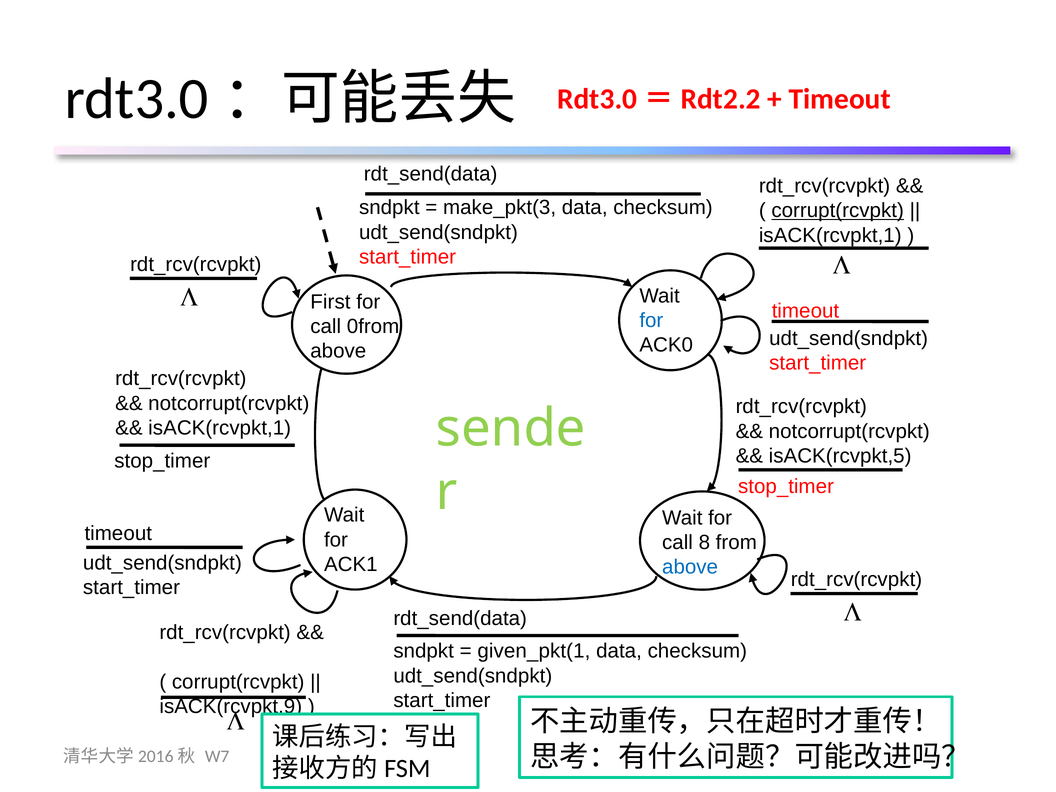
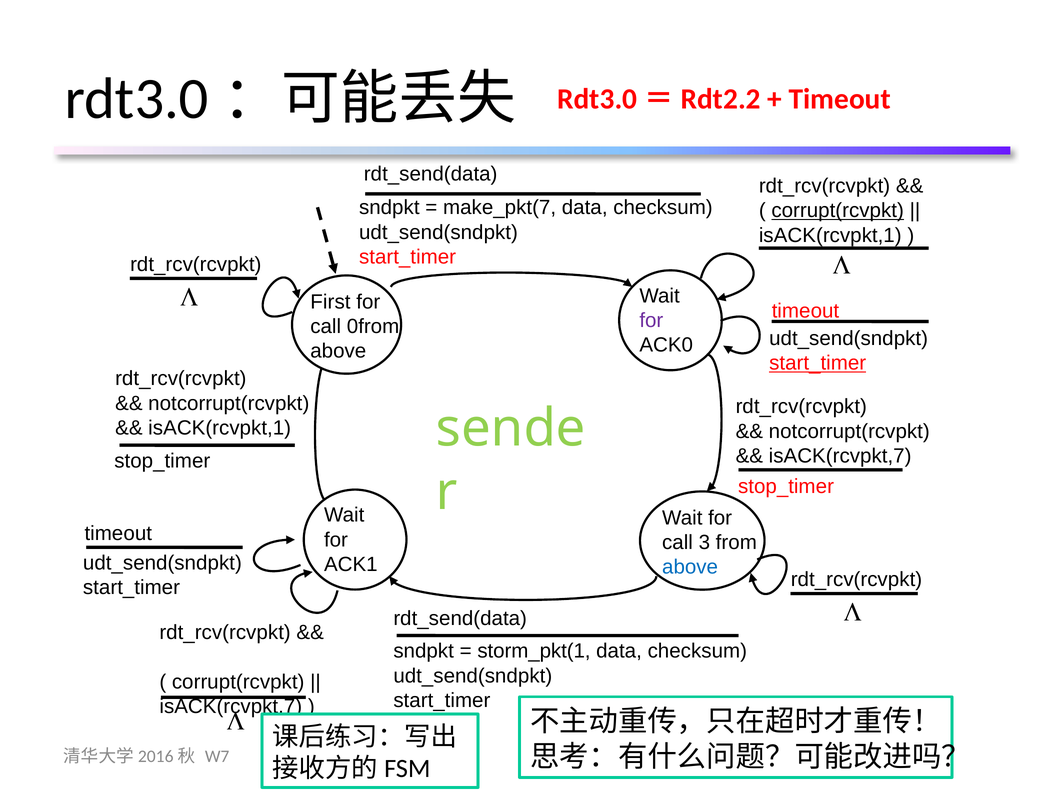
make_pkt(3: make_pkt(3 -> make_pkt(7 (500, 208)
for colour: blue -> purple (651, 320)
start_timer underline: none -> present (818, 363)
isACK(rcvpkt,5: isACK(rcvpkt,5 -> isACK(rcvpkt,7 (840, 456)
8: 8 -> 3 (704, 542)
given_pkt(1: given_pkt(1 -> storm_pkt(1 (534, 651)
isACK(rcvpkt,9: isACK(rcvpkt,9 -> isACK(rcvpkt,7 (231, 706)
